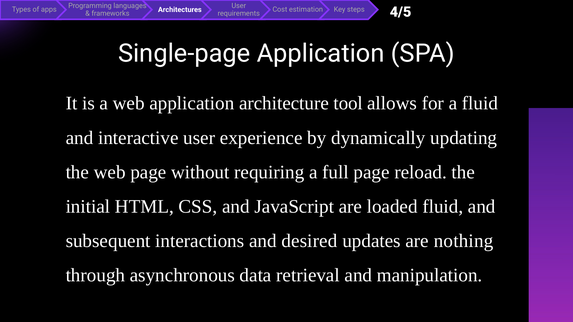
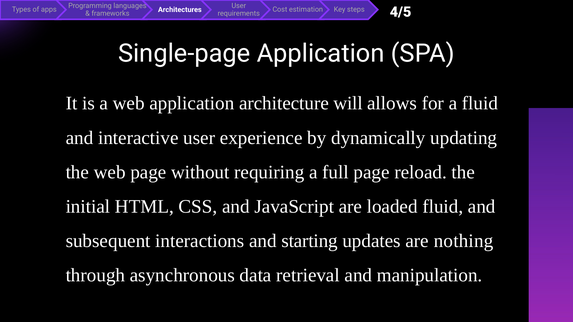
tool: tool -> will (348, 103)
desired: desired -> starting (310, 241)
